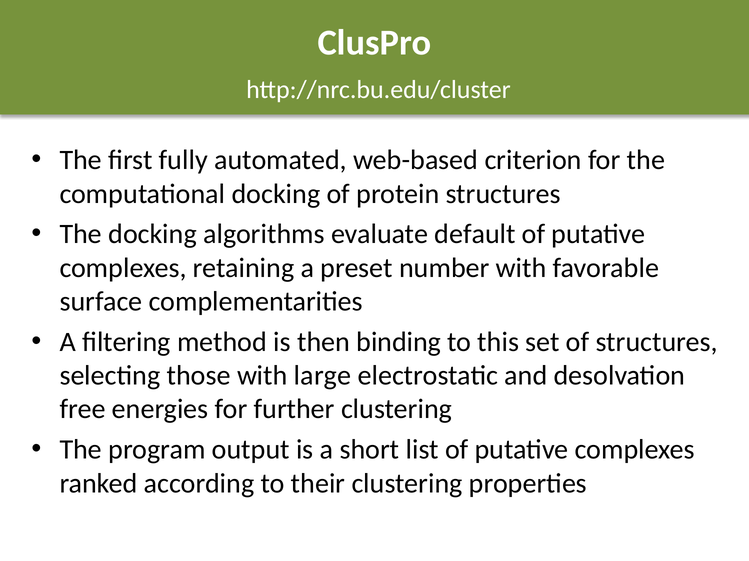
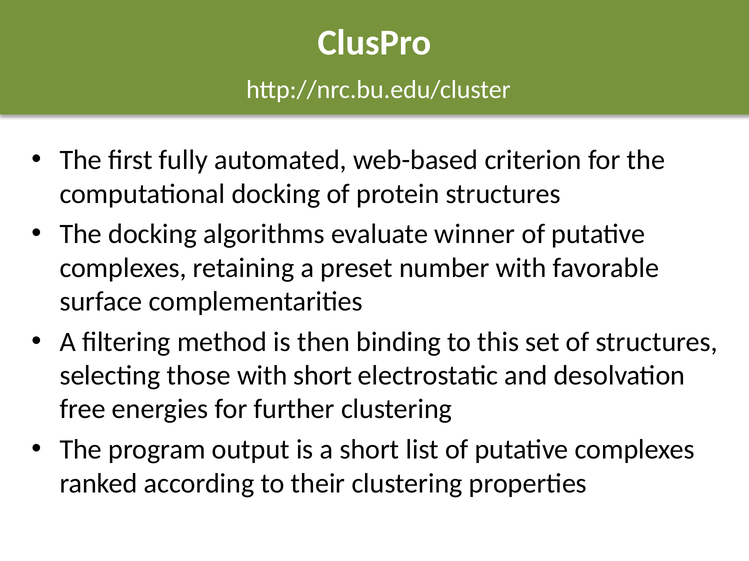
default: default -> winner (475, 234)
with large: large -> short (323, 376)
